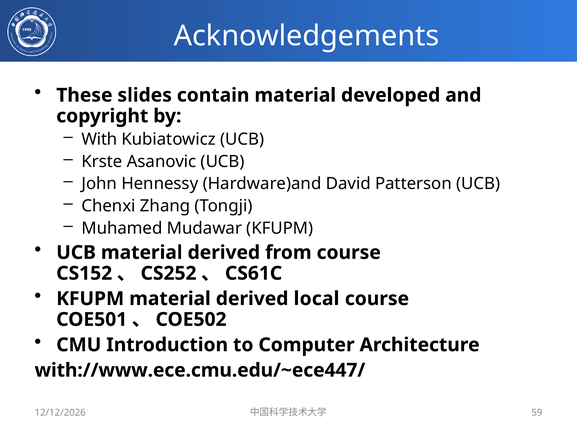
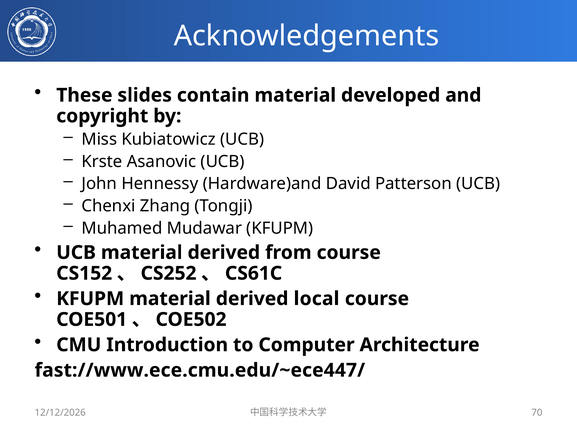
With: With -> Miss (99, 139)
with://www.ece.cmu.edu/~ece447/: with://www.ece.cmu.edu/~ece447/ -> fast://www.ece.cmu.edu/~ece447/ (200, 370)
59: 59 -> 70 (537, 412)
